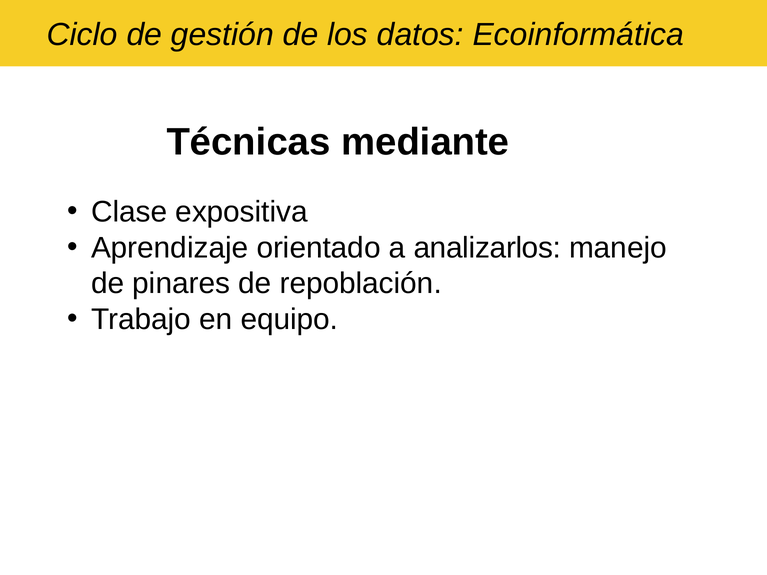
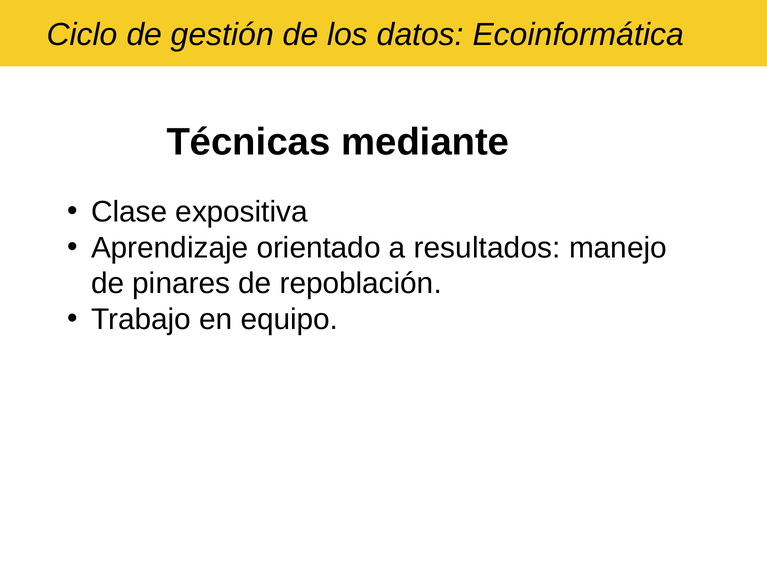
analizarlos: analizarlos -> resultados (487, 248)
